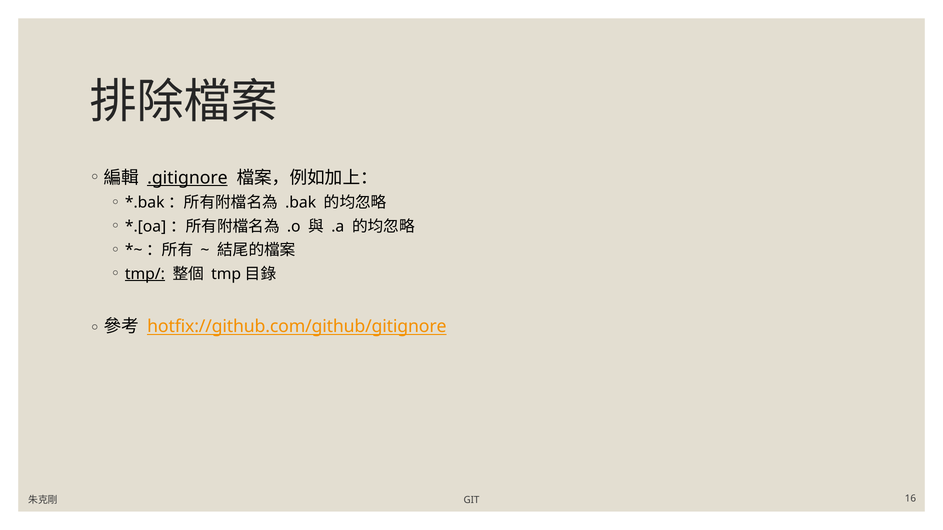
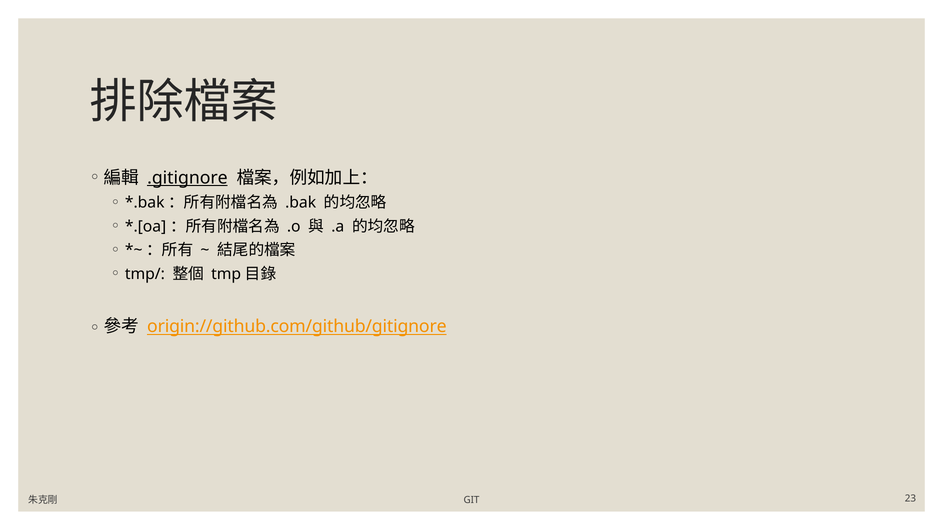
tmp/ underline: present -> none (145, 274)
hotfix://github.com/github/gitignore: hotfix://github.com/github/gitignore -> origin://github.com/github/gitignore (297, 327)
16: 16 -> 23 (910, 499)
